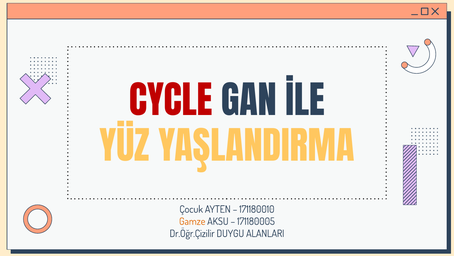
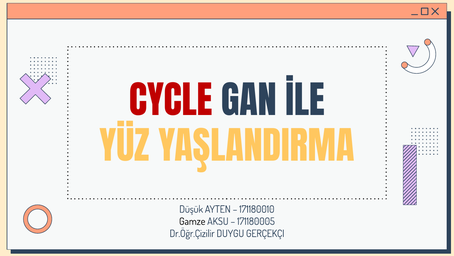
Çocuk: Çocuk -> Düşük (191, 209)
Gamze colour: orange -> black (192, 221)
ALANLARI: ALANLARI -> GERÇEKÇI (265, 233)
